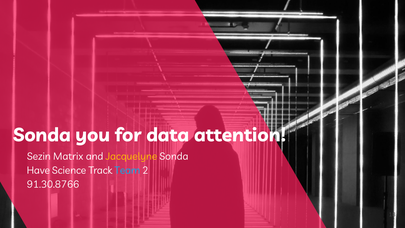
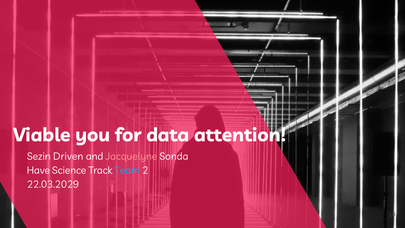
Sonda: Sonda -> Viable (42, 135)
Matrix: Matrix -> Driven (68, 156)
Jacquelyne colour: yellow -> pink (131, 156)
91.30.8766: 91.30.8766 -> 22.03.2029 (53, 184)
